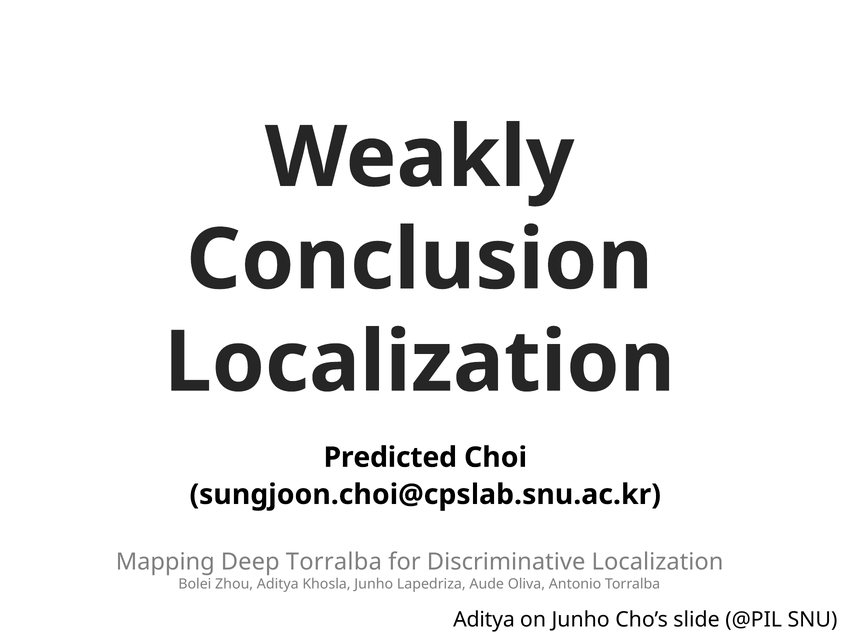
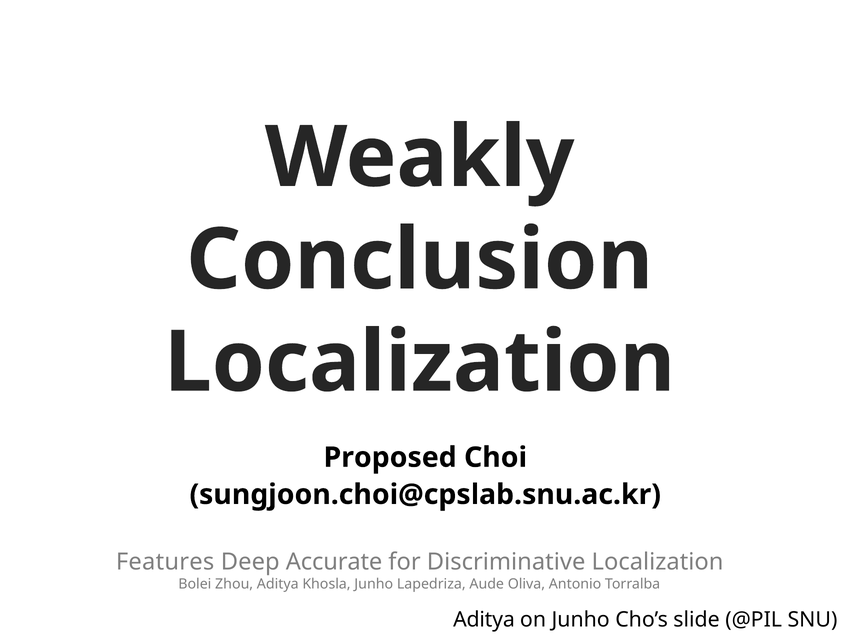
Predicted: Predicted -> Proposed (390, 457)
Mapping: Mapping -> Features (165, 562)
Deep Torralba: Torralba -> Accurate (334, 562)
